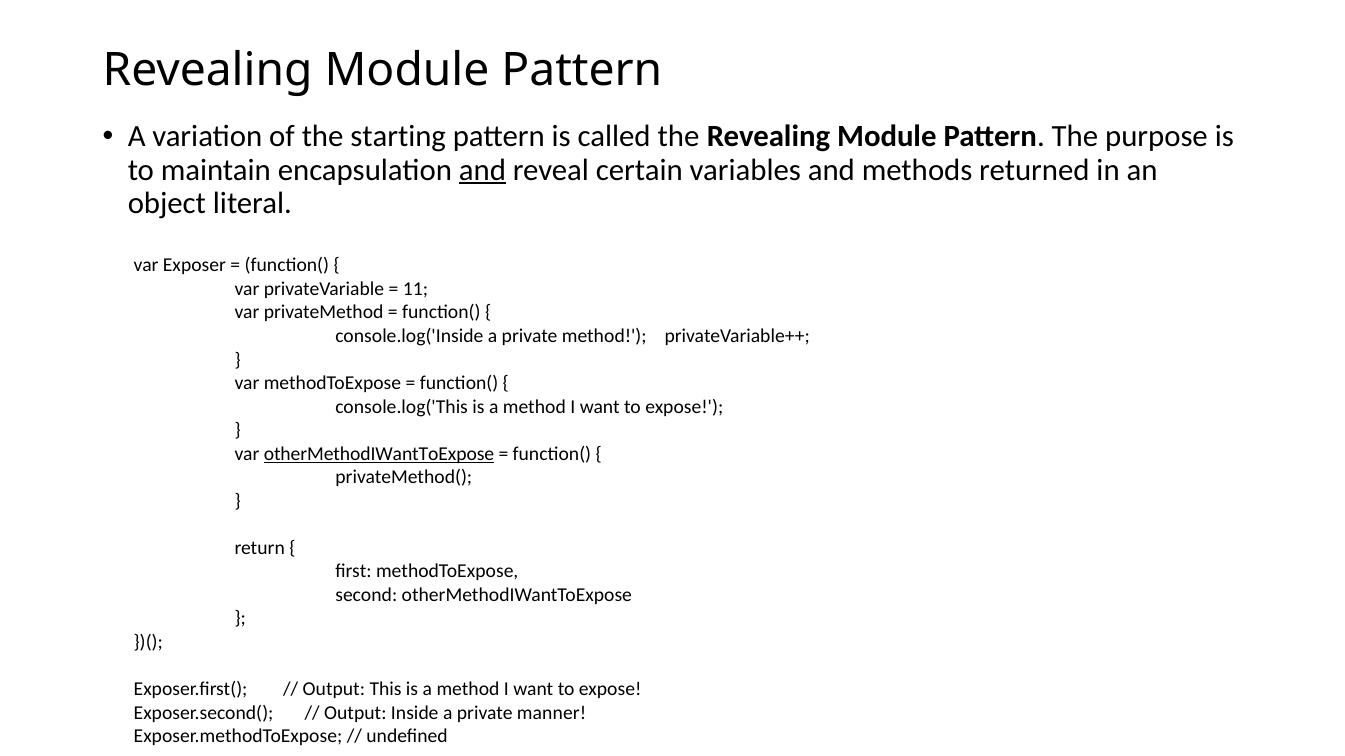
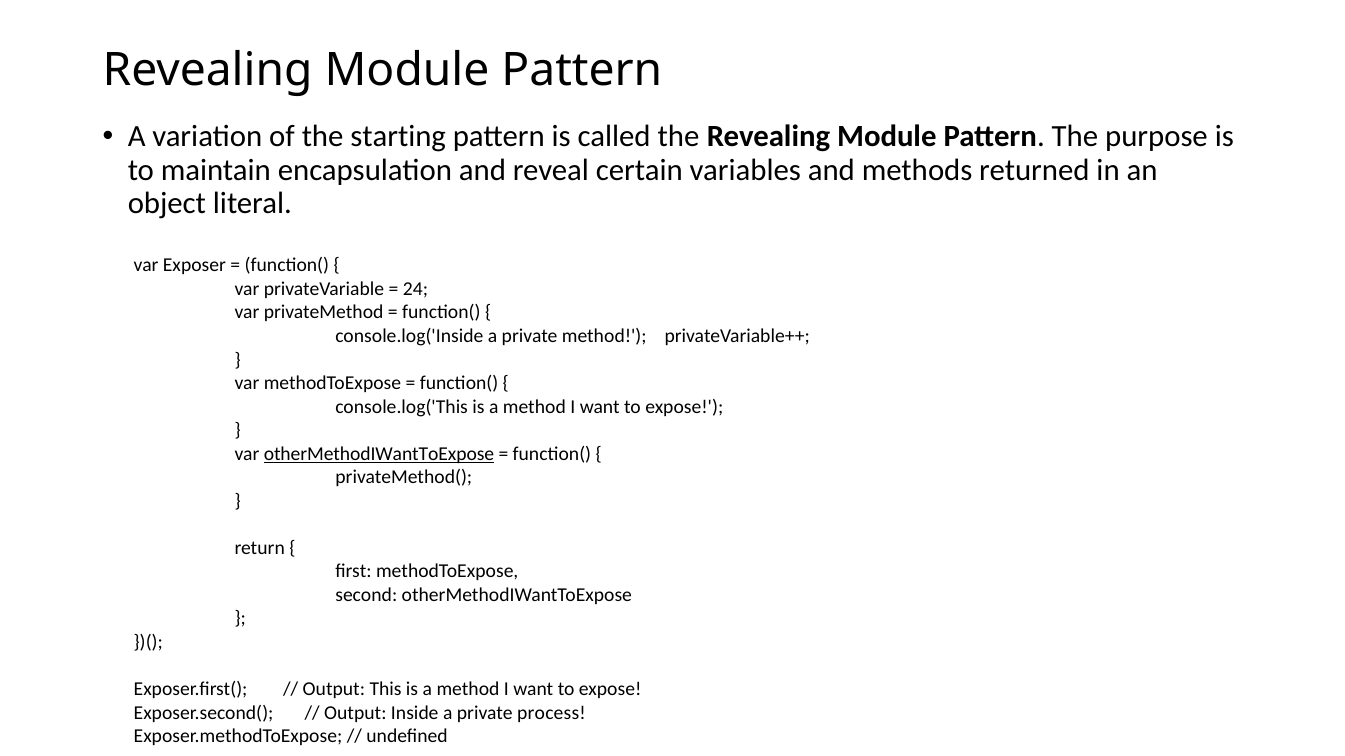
and underline: present -> none (482, 170)
11: 11 -> 24 (415, 289)
manner: manner -> process (552, 713)
